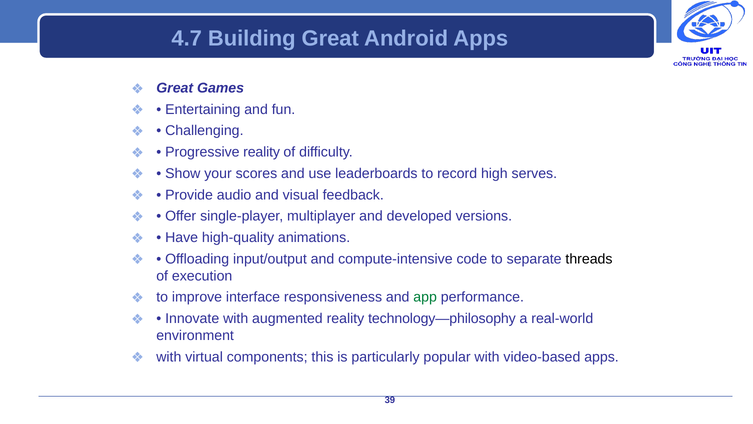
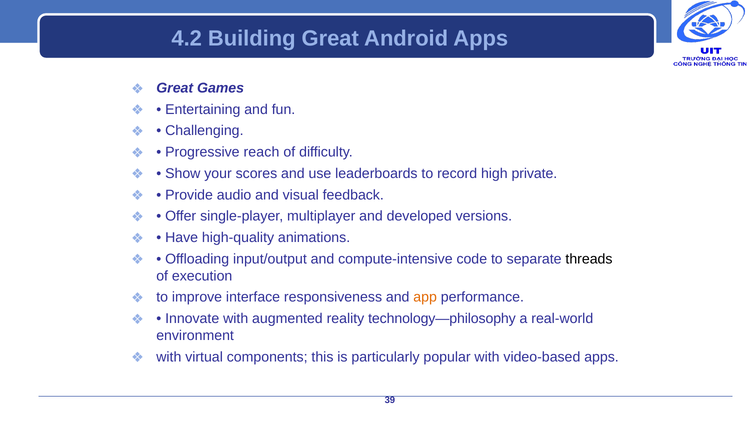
4.7: 4.7 -> 4.2 (187, 39)
Progressive reality: reality -> reach (261, 152)
serves: serves -> private (534, 173)
app colour: green -> orange (425, 297)
